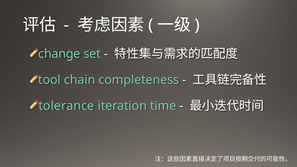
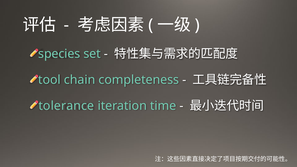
change: change -> species (59, 54)
